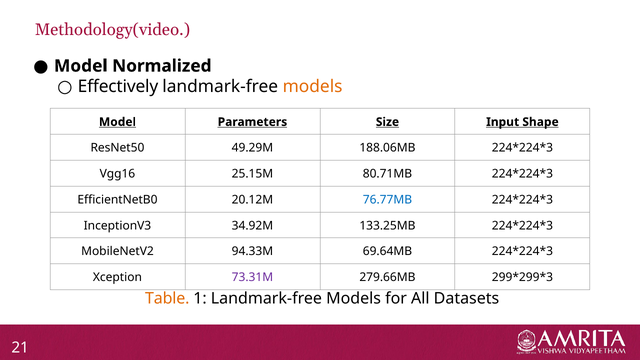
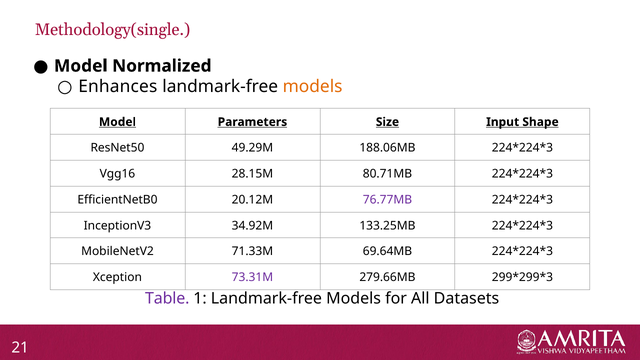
Methodology(video: Methodology(video -> Methodology(single (112, 30)
Effectively: Effectively -> Enhances (118, 87)
25.15M: 25.15M -> 28.15M (252, 174)
76.77MB colour: blue -> purple (387, 200)
94.33M: 94.33M -> 71.33M (252, 252)
Table colour: orange -> purple (167, 299)
